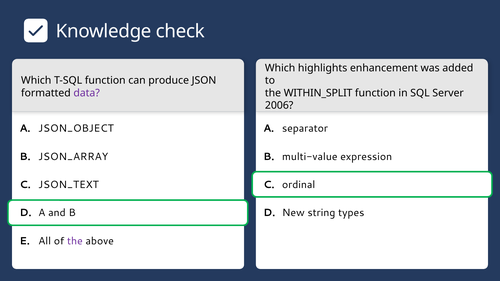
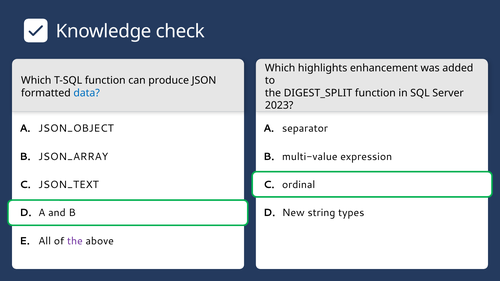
data colour: purple -> blue (87, 93)
WITHIN_SPLIT: WITHIN_SPLIT -> DIGEST_SPLIT (318, 93)
2006: 2006 -> 2023 (279, 106)
